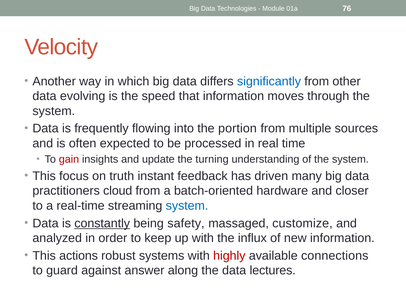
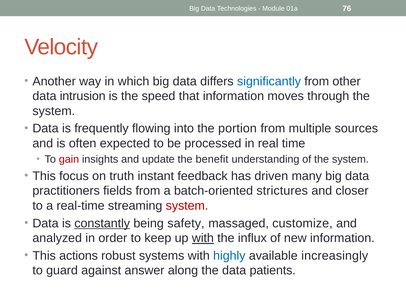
evolving: evolving -> intrusion (83, 96)
turning: turning -> benefit (212, 160)
cloud: cloud -> fields (118, 191)
hardware: hardware -> strictures (282, 191)
system colour: blue -> red (187, 206)
with underline: none -> present (203, 239)
highly colour: red -> blue (229, 256)
connections: connections -> increasingly (335, 256)
lectures: lectures -> patients (273, 271)
